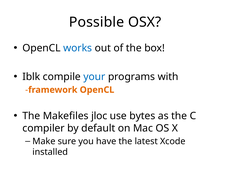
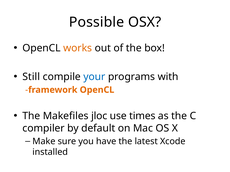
works colour: blue -> orange (78, 48)
Iblk: Iblk -> Still (31, 77)
bytes: bytes -> times (142, 116)
